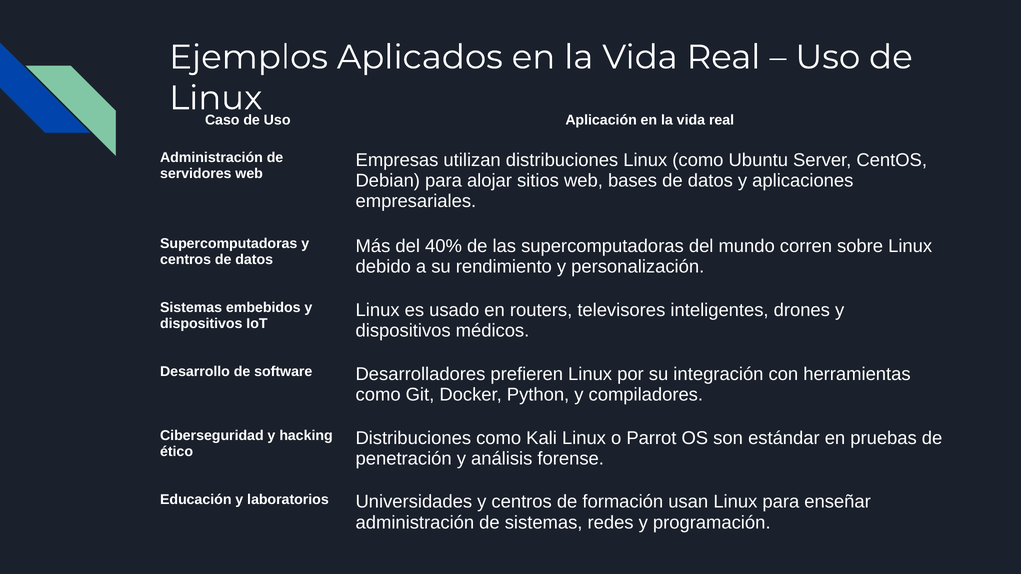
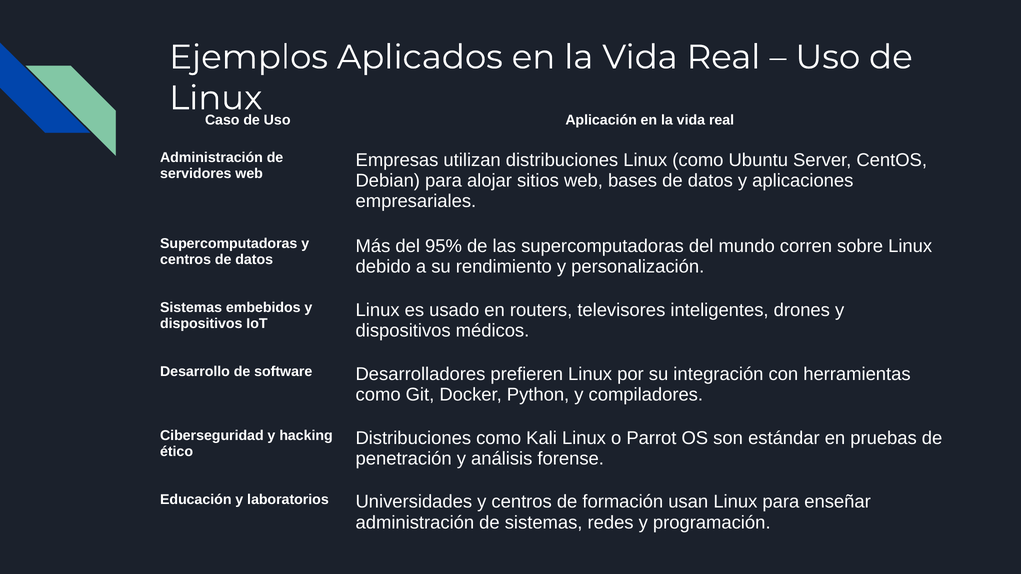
40%: 40% -> 95% (444, 246)
